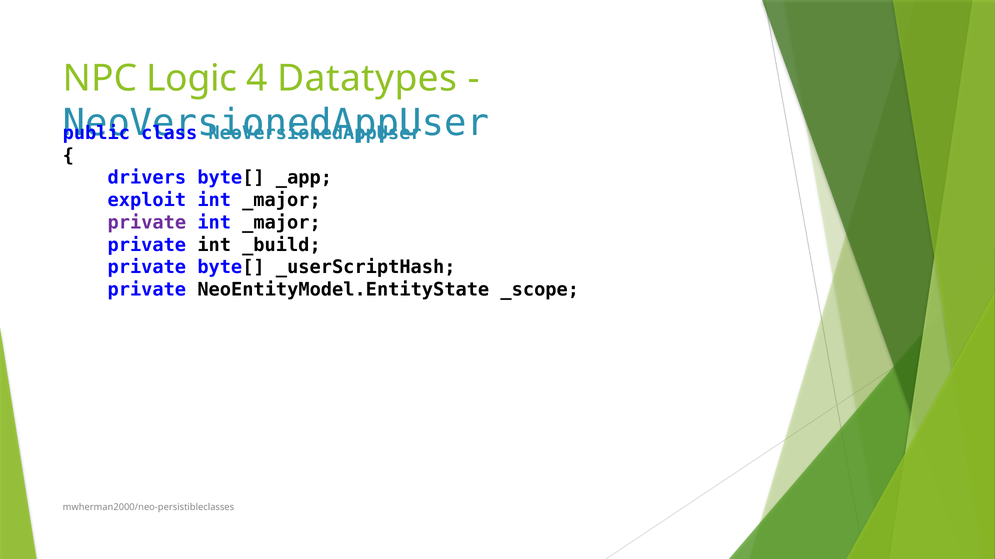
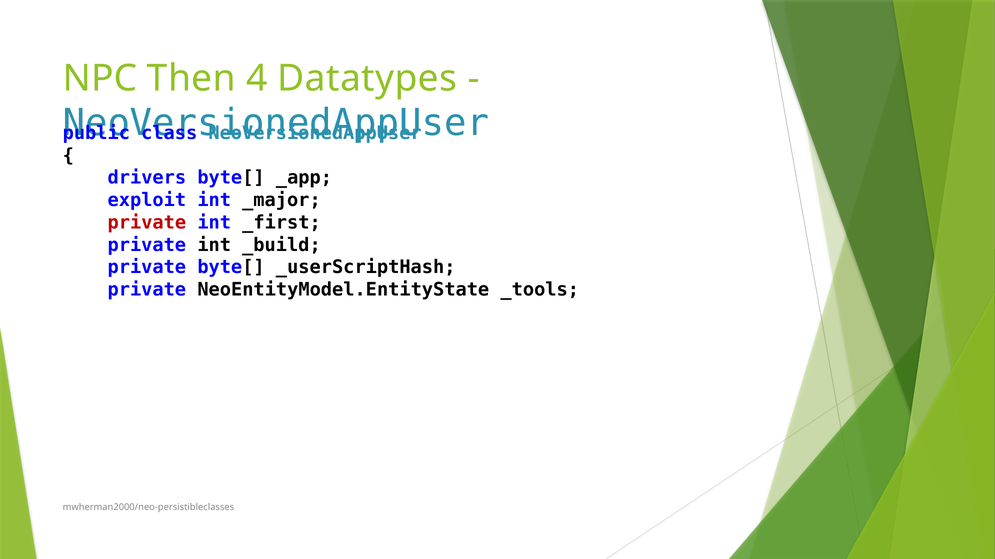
Logic: Logic -> Then (191, 78)
private colour: purple -> red (147, 223)
_major: _major -> _first (281, 223)
_scope: _scope -> _tools (540, 290)
